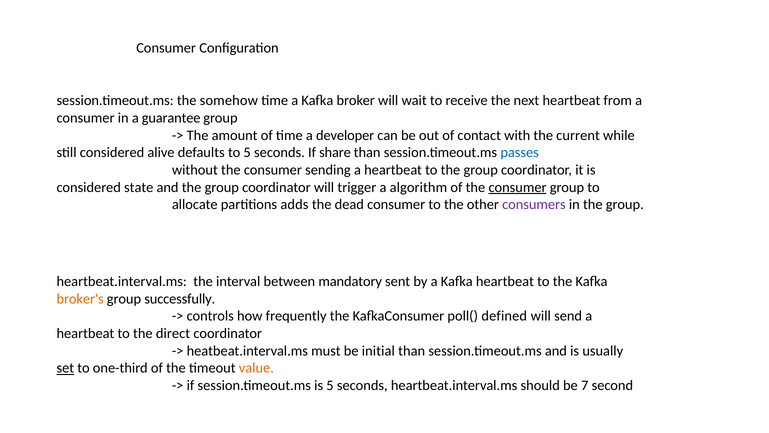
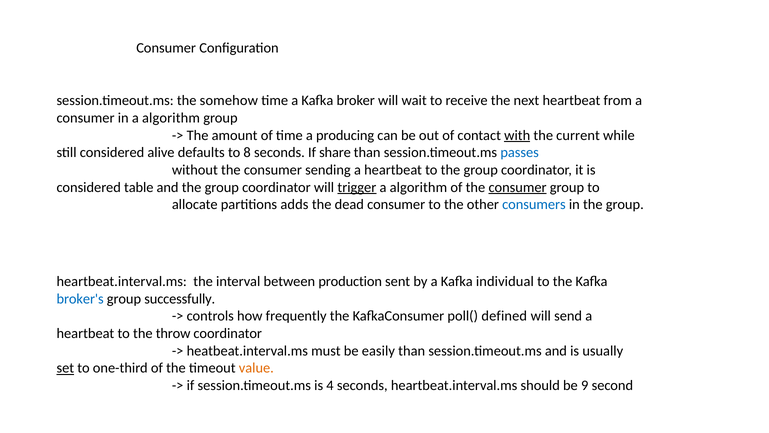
in a guarantee: guarantee -> algorithm (171, 118)
developer: developer -> producing (345, 135)
with underline: none -> present (517, 135)
to 5: 5 -> 8 (247, 153)
state: state -> table (139, 187)
trigger underline: none -> present (357, 187)
consumers colour: purple -> blue (534, 204)
mandatory: mandatory -> production (350, 281)
Kafka heartbeat: heartbeat -> individual (505, 281)
broker's colour: orange -> blue (80, 299)
direct: direct -> throw (173, 333)
initial: initial -> easily (378, 351)
is 5: 5 -> 4 (330, 385)
7: 7 -> 9 (585, 385)
